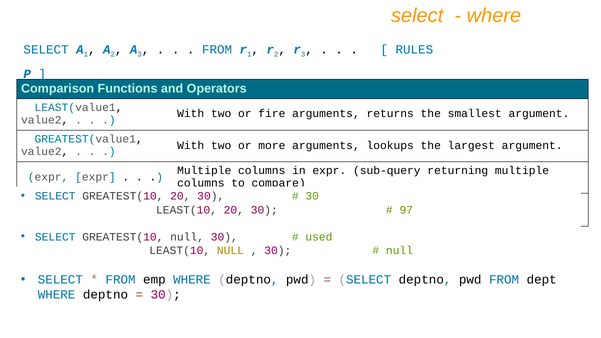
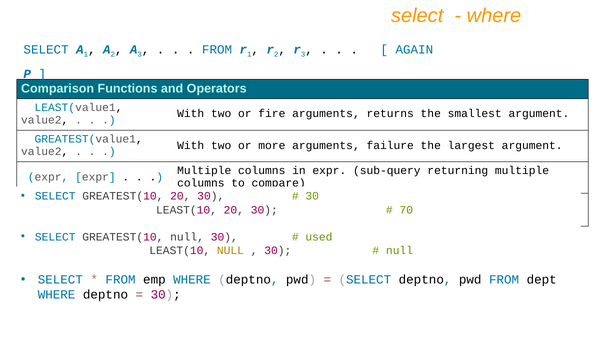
RULES: RULES -> AGAIN (414, 50)
lookups: lookups -> failure (390, 145)
97: 97 -> 70 (406, 210)
